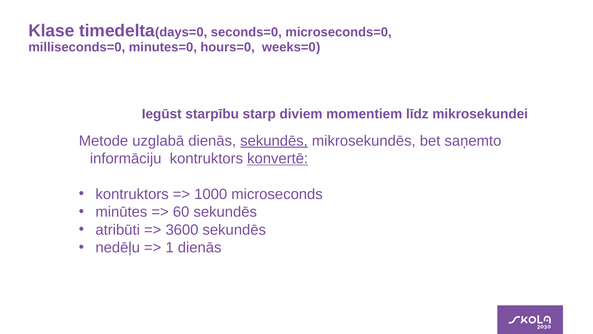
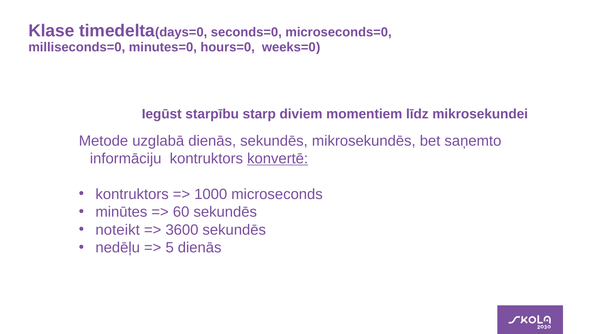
sekundēs underline: present -> none (274, 141)
atribūti: atribūti -> noteikt (118, 230)
1: 1 -> 5 (170, 247)
